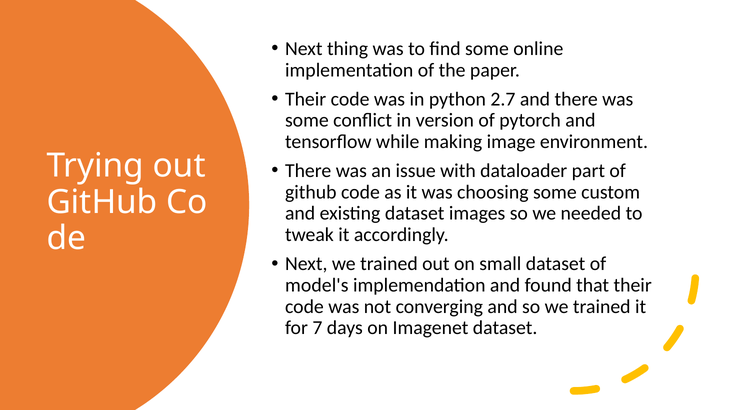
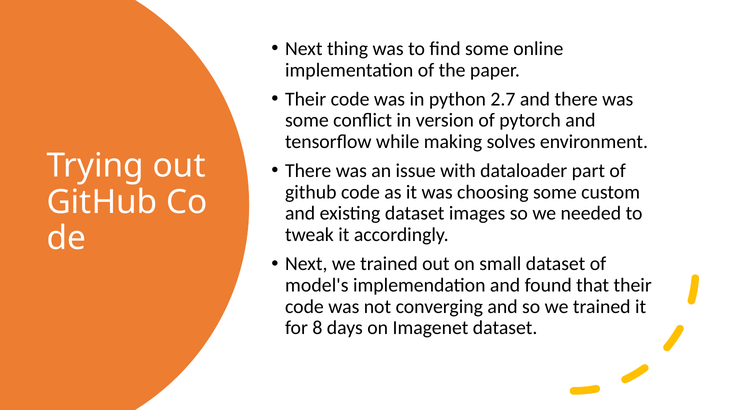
image: image -> solves (511, 142)
7: 7 -> 8 (317, 328)
